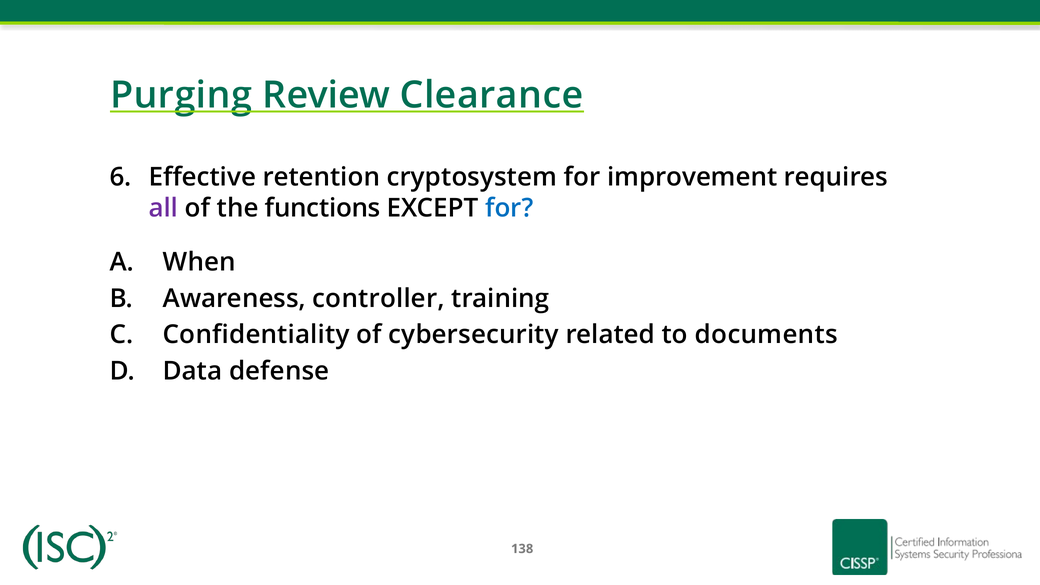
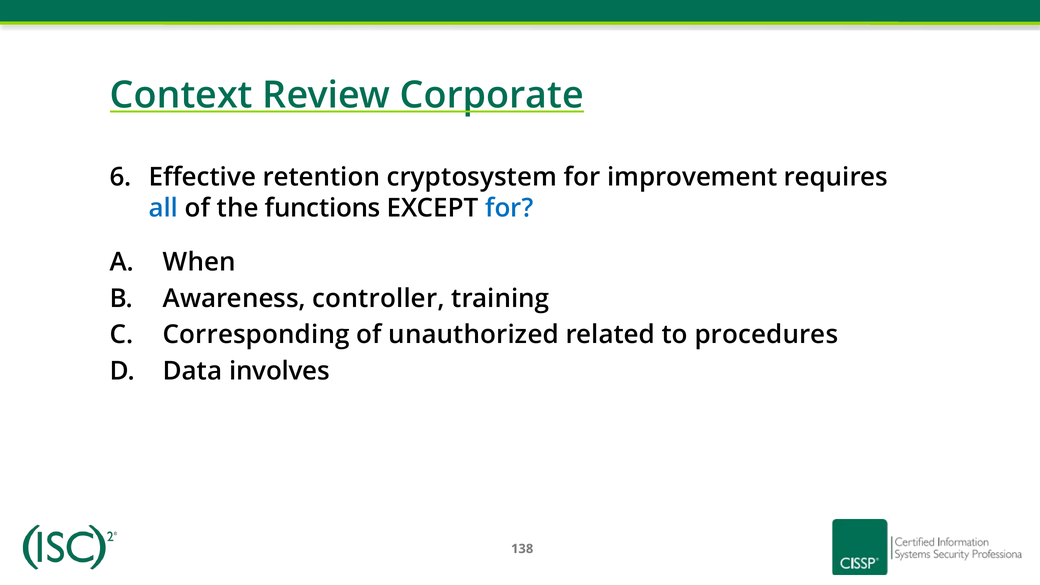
Purging: Purging -> Context (181, 95)
Clearance: Clearance -> Corporate (492, 95)
all colour: purple -> blue (163, 208)
Confidentiality: Confidentiality -> Corresponding (256, 335)
cybersecurity: cybersecurity -> unauthorized (474, 335)
documents: documents -> procedures (766, 335)
defense: defense -> involves (279, 371)
